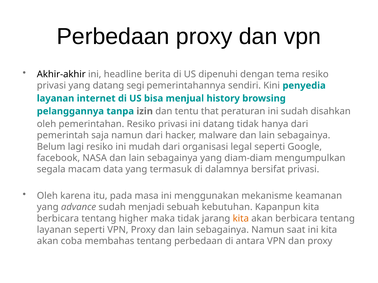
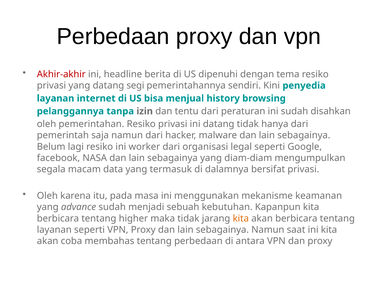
Akhir-akhir colour: black -> red (61, 74)
tentu that: that -> dari (210, 111)
mudah: mudah -> worker (144, 147)
